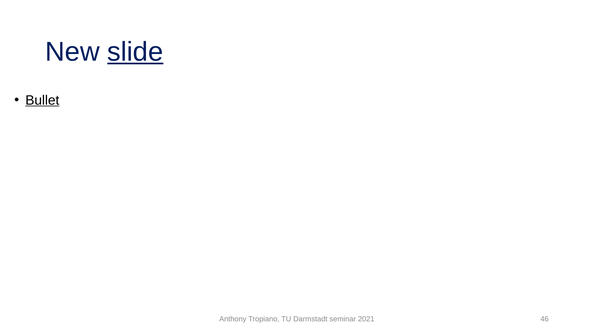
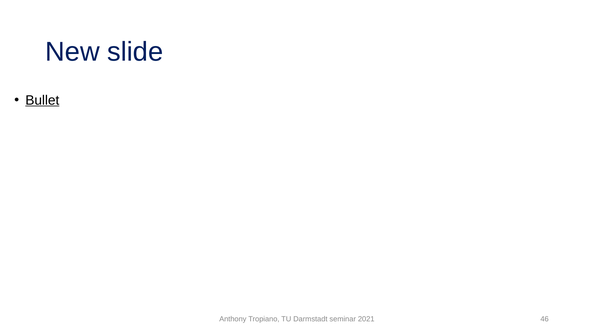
slide underline: present -> none (135, 52)
